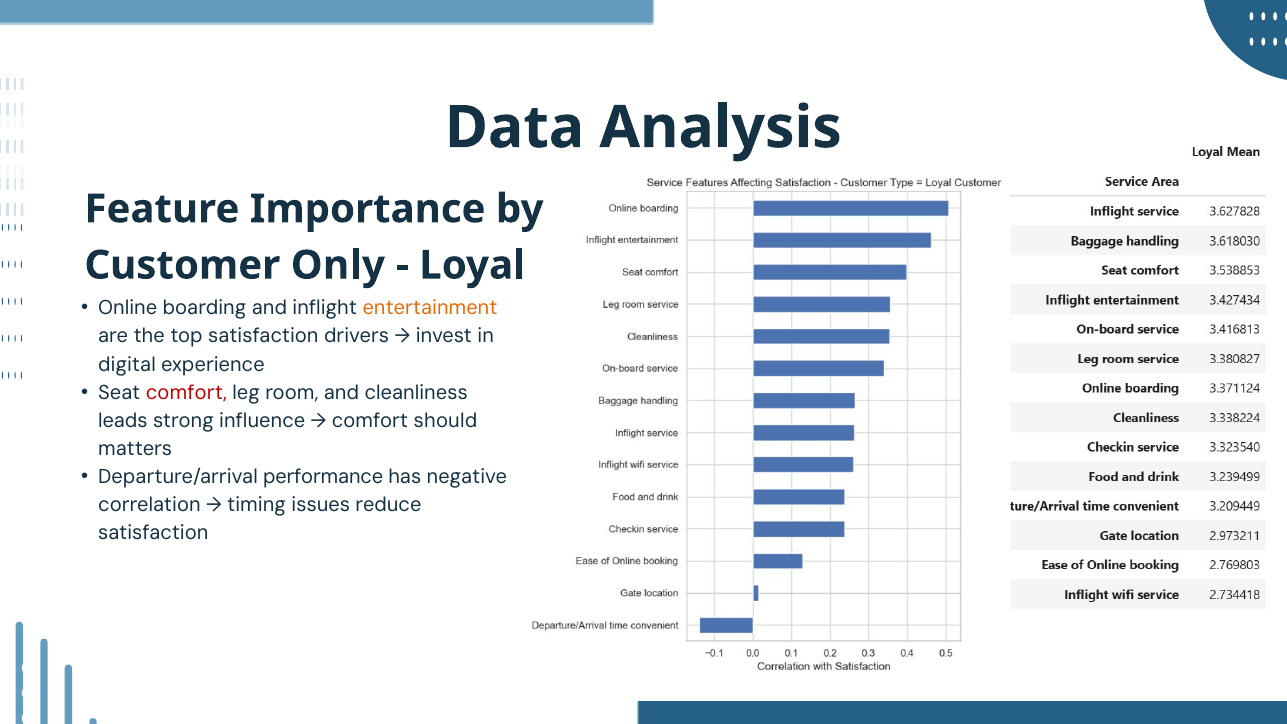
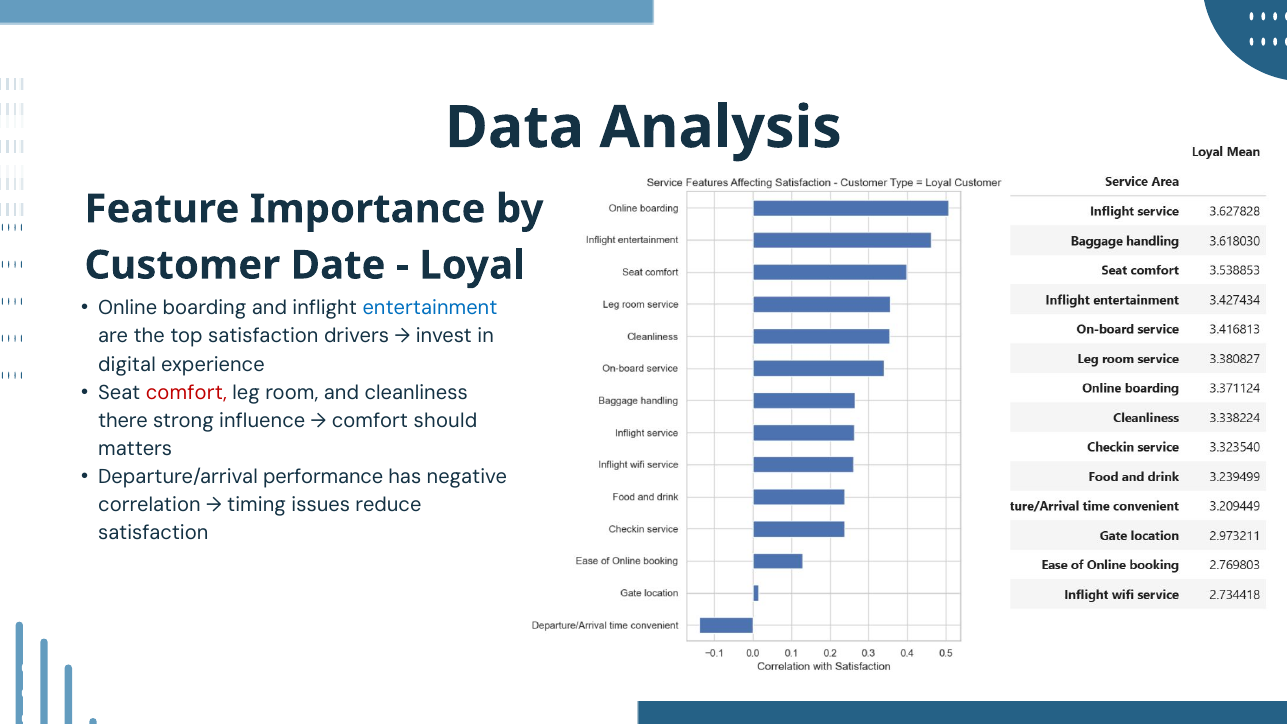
Only: Only -> Date (338, 265)
entertainment colour: orange -> blue (430, 308)
leads: leads -> there (123, 421)
